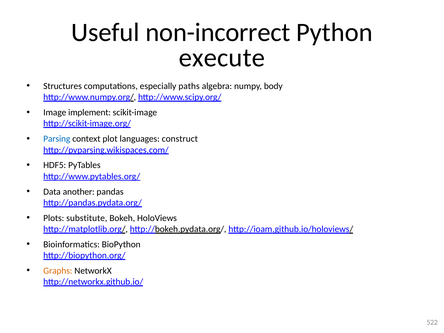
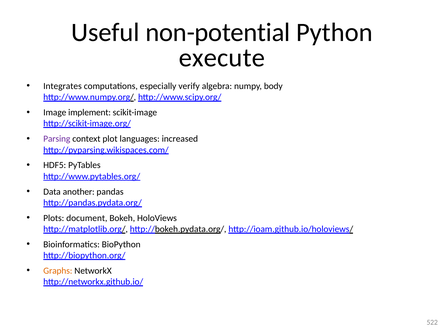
non-incorrect: non-incorrect -> non-potential (218, 32)
Structures: Structures -> Integrates (63, 86)
paths: paths -> verify (189, 86)
Parsing colour: blue -> purple (57, 139)
construct: construct -> increased (180, 139)
substitute: substitute -> document (87, 218)
